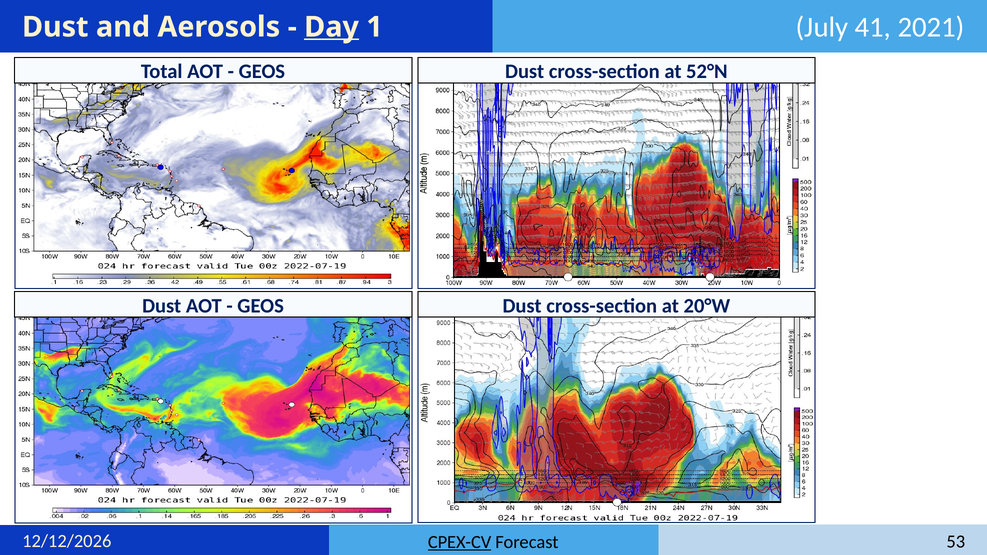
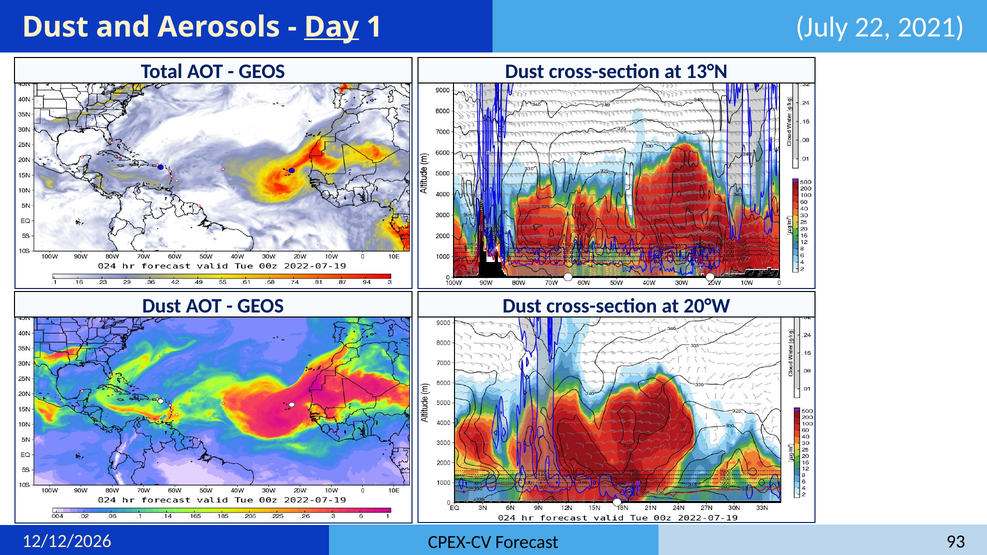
41: 41 -> 22 (873, 27)
52°N: 52°N -> 13°N (707, 72)
CPEX-CV underline: present -> none (460, 542)
53: 53 -> 93 (956, 542)
